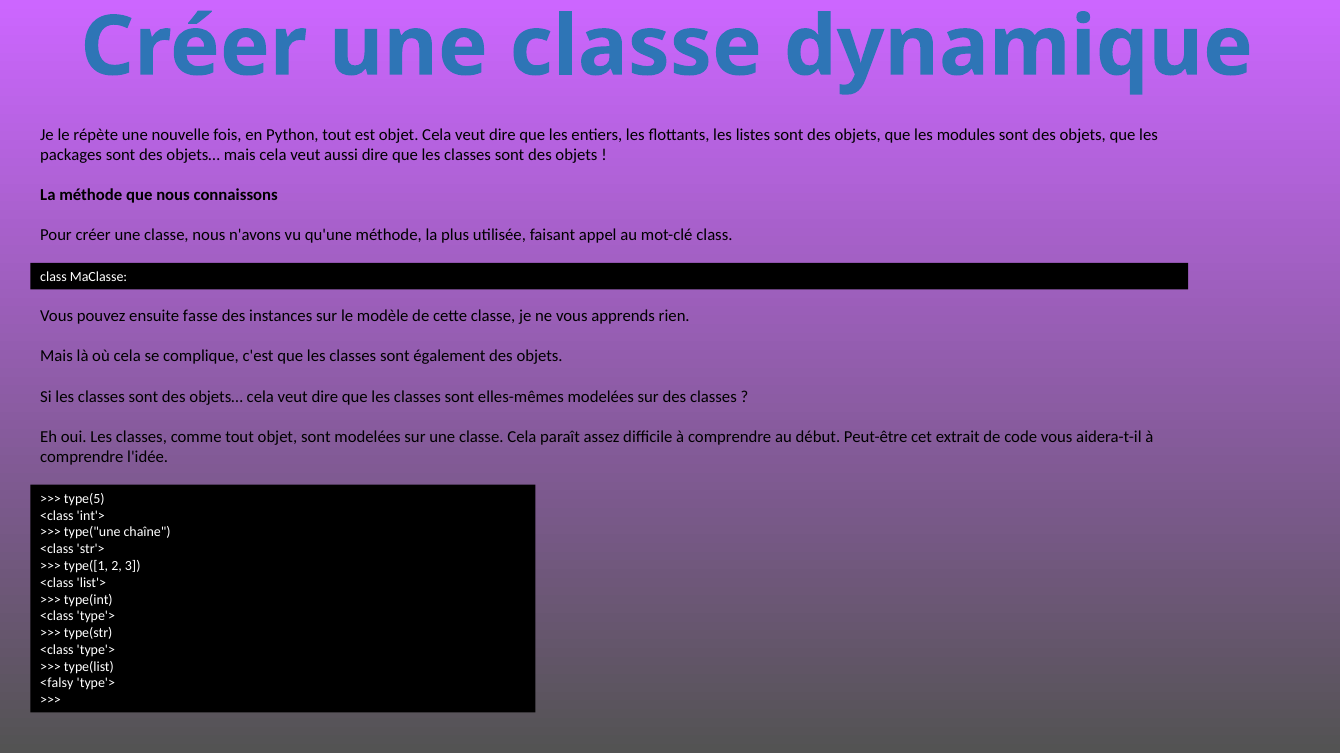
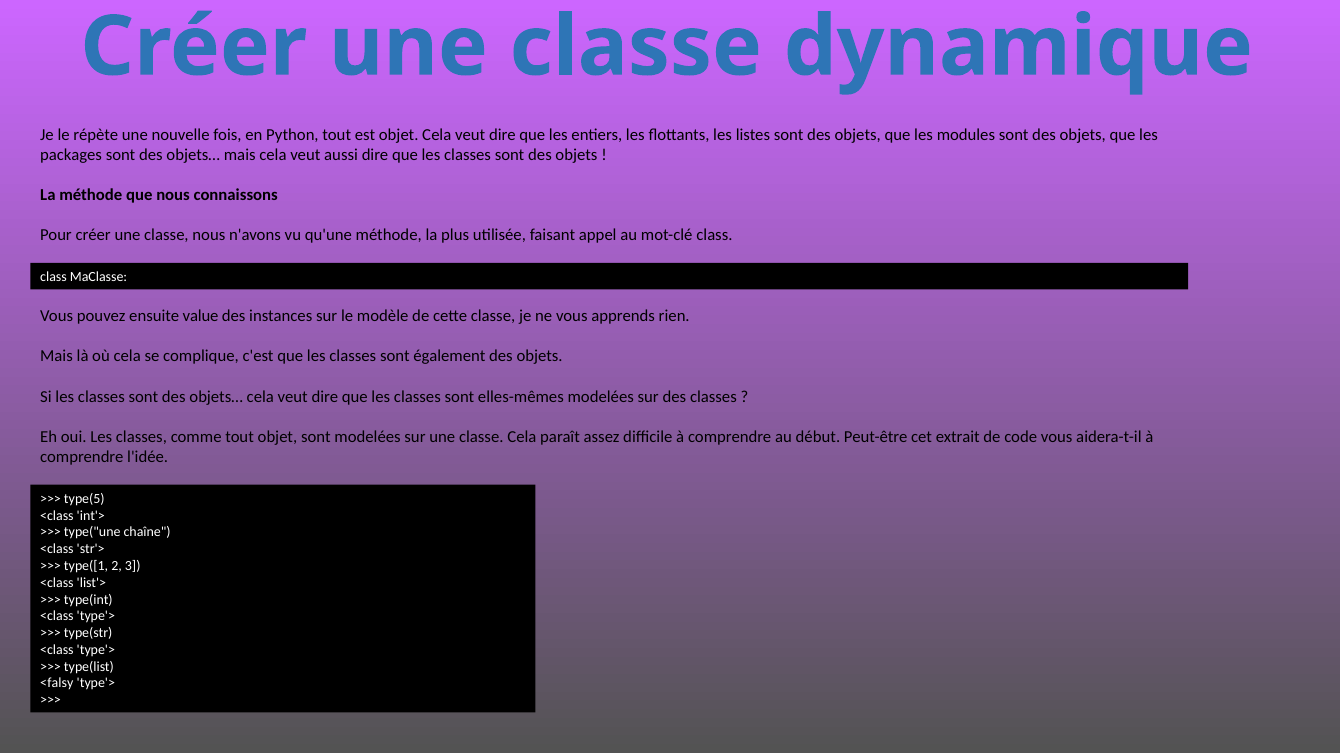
fasse: fasse -> value (201, 317)
